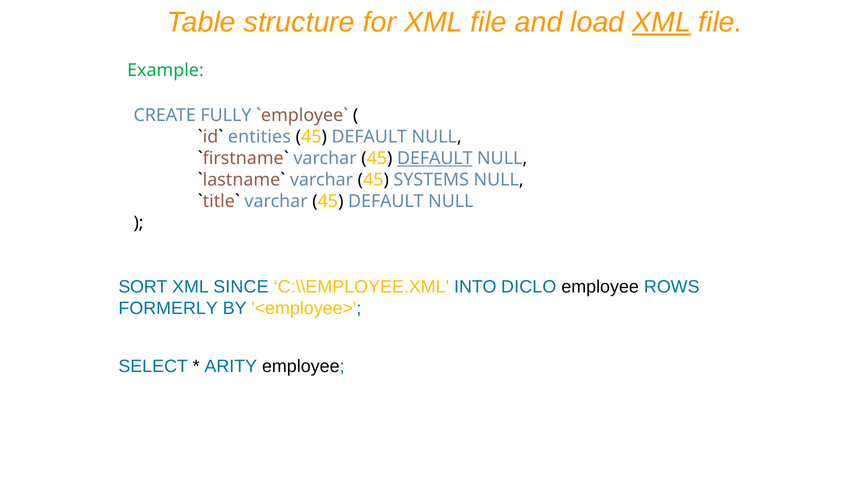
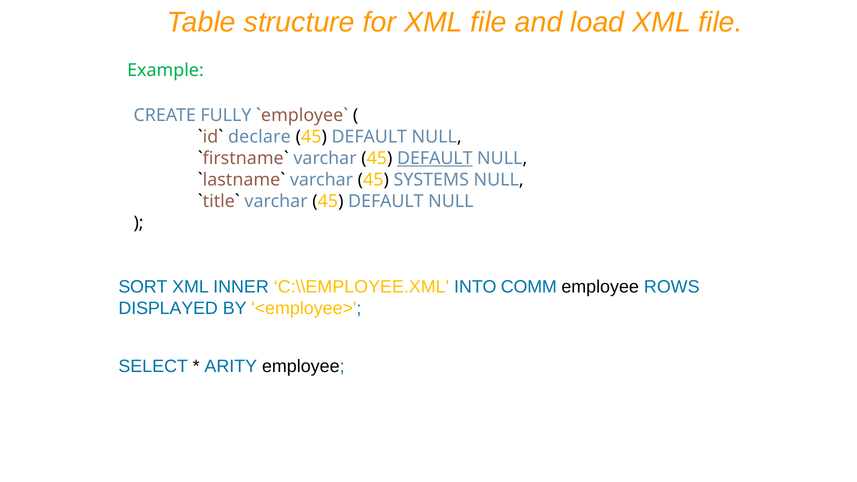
XML underline: present -> none (662, 22)
entities: entities -> declare (259, 137)
SINCE: SINCE -> INNER (241, 287)
DICLO: DICLO -> COMM (529, 287)
FORMERLY: FORMERLY -> DISPLAYED (168, 308)
